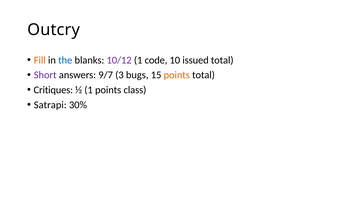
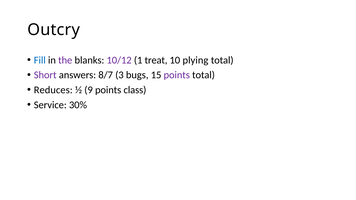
Fill colour: orange -> blue (40, 60)
the colour: blue -> purple (65, 60)
code: code -> treat (156, 60)
issued: issued -> plying (195, 60)
9/7: 9/7 -> 8/7 (106, 75)
points colour: orange -> purple (177, 75)
Critiques: Critiques -> Reduces (53, 90)
½ 1: 1 -> 9 (89, 90)
Satrapi: Satrapi -> Service (50, 105)
